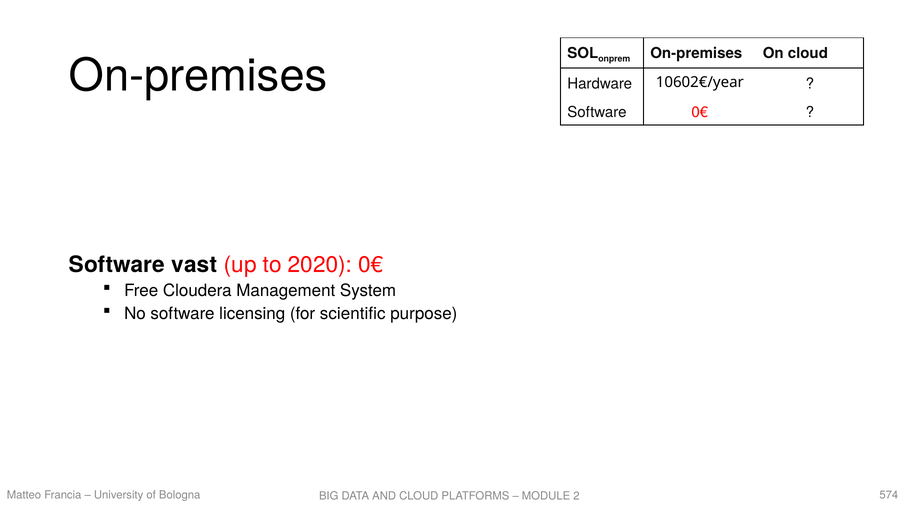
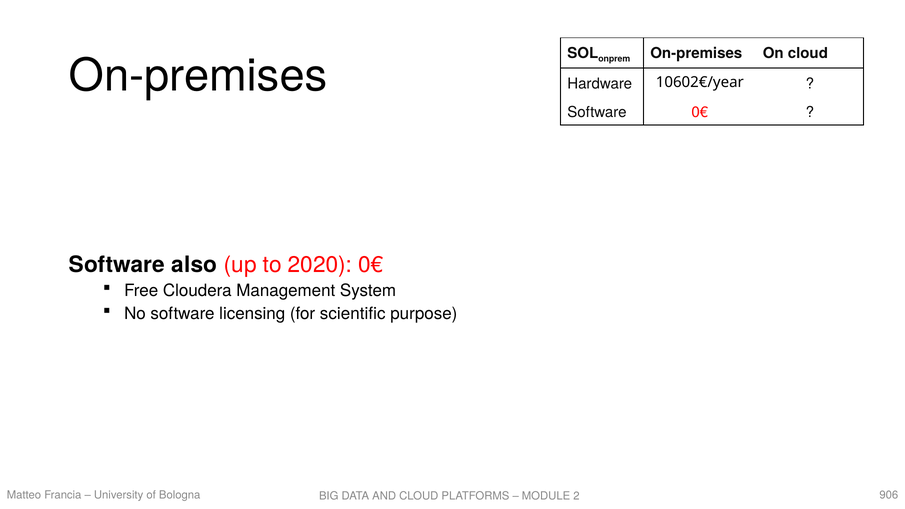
vast: vast -> also (194, 265)
574: 574 -> 906 (889, 495)
